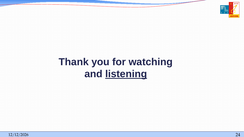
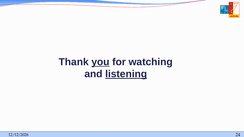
you underline: none -> present (100, 62)
